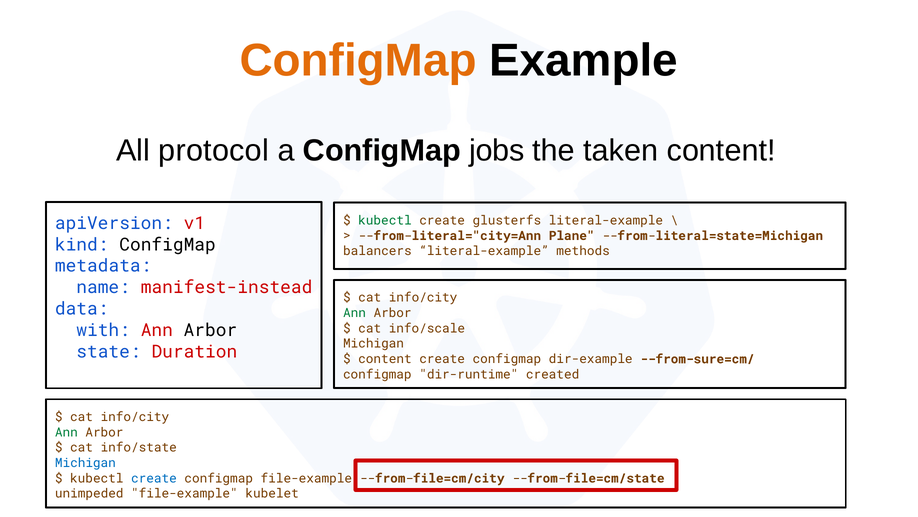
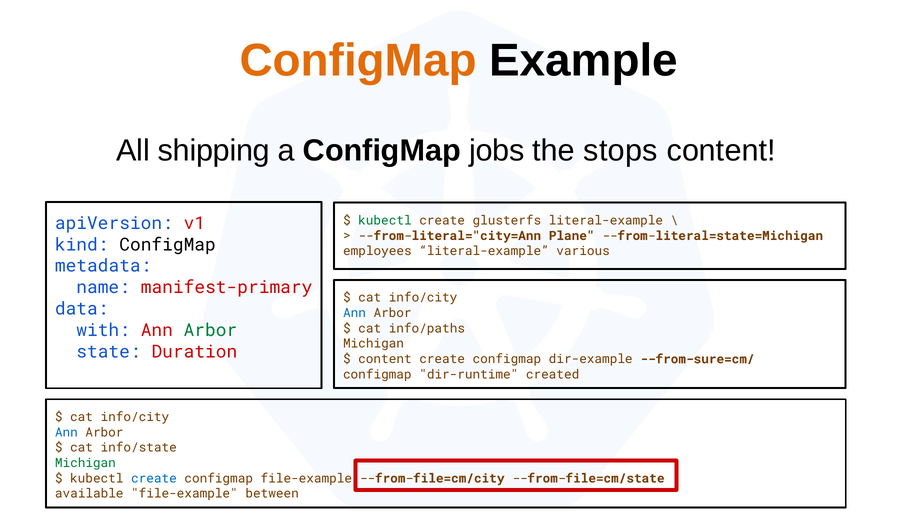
protocol: protocol -> shipping (214, 150)
taken: taken -> stops (621, 150)
balancers: balancers -> employees (377, 251)
methods: methods -> various (583, 251)
manifest-instead: manifest-instead -> manifest-primary (227, 287)
Ann colour: green -> blue (355, 313)
Arbor colour: black -> green (210, 330)
info/scale: info/scale -> info/paths (427, 328)
Ann colour: green -> blue (66, 432)
Michigan colour: blue -> green (85, 462)
unimpeded: unimpeded -> available (89, 493)
kubelet: kubelet -> between (272, 493)
